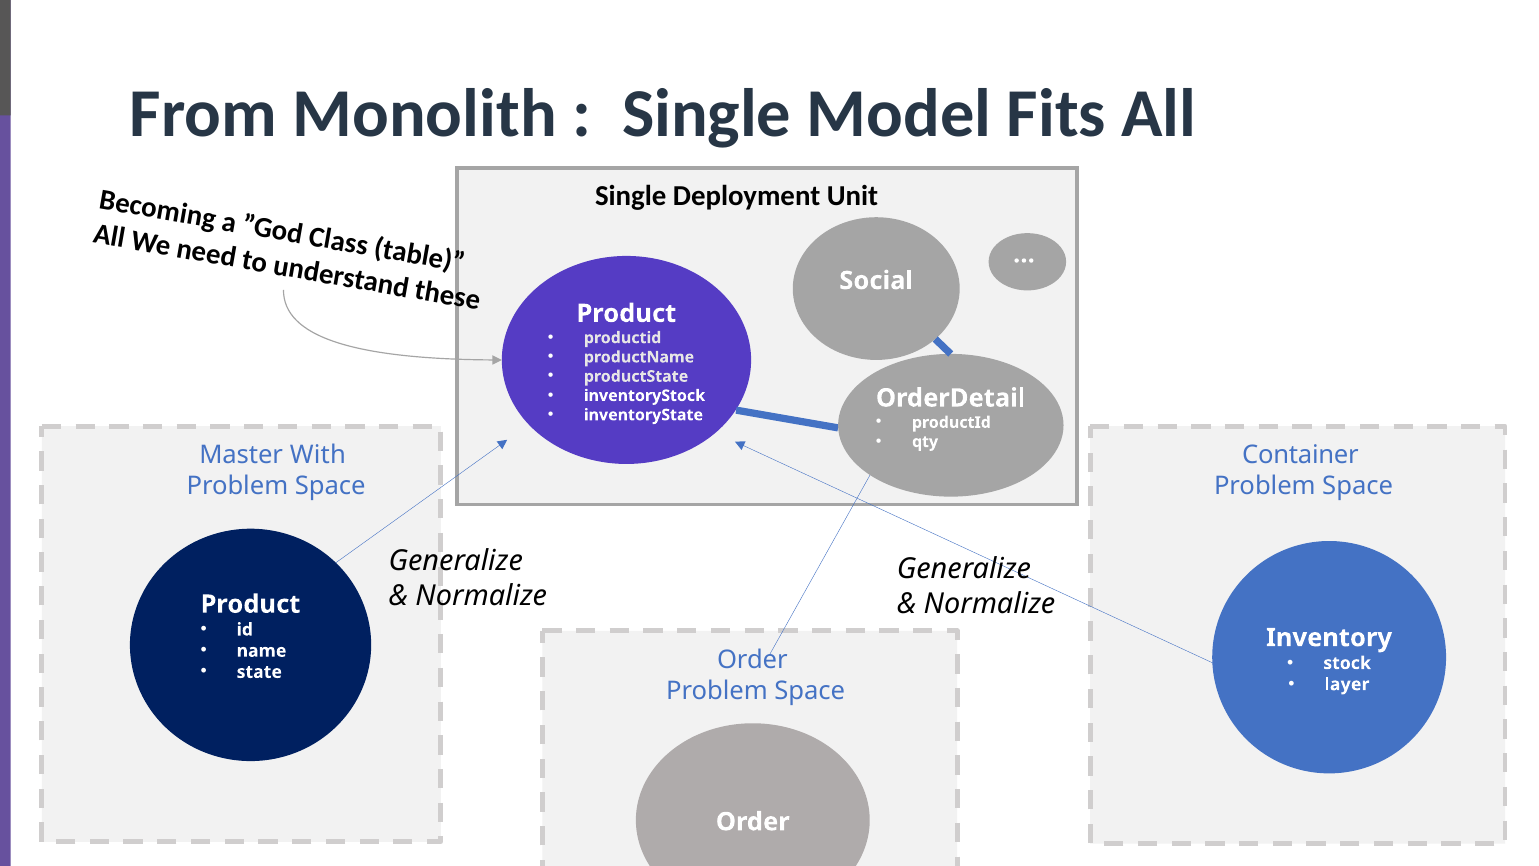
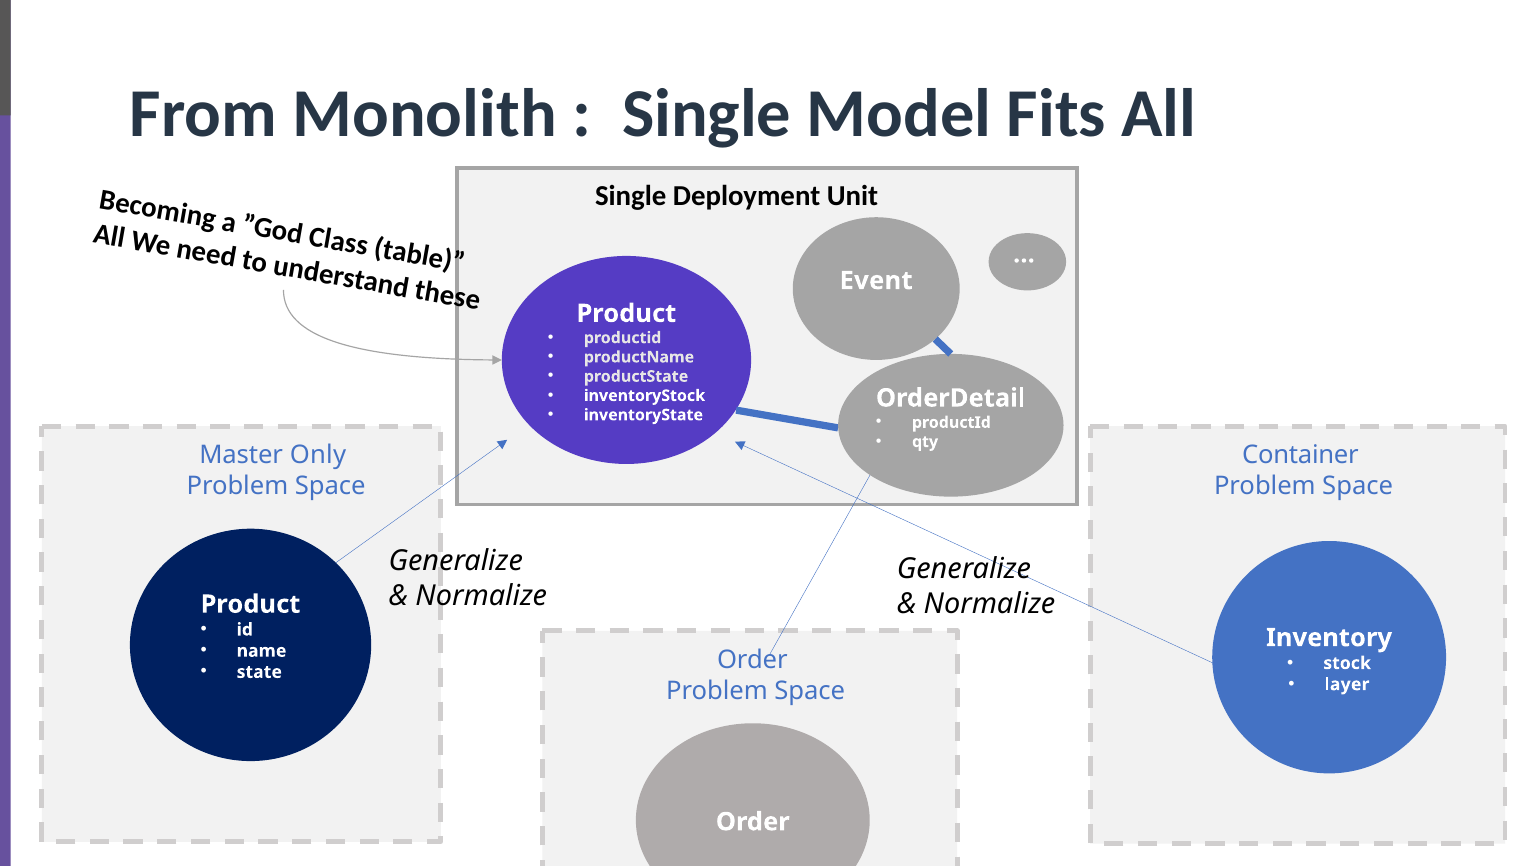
Social: Social -> Event (876, 281)
With: With -> Only (318, 455)
